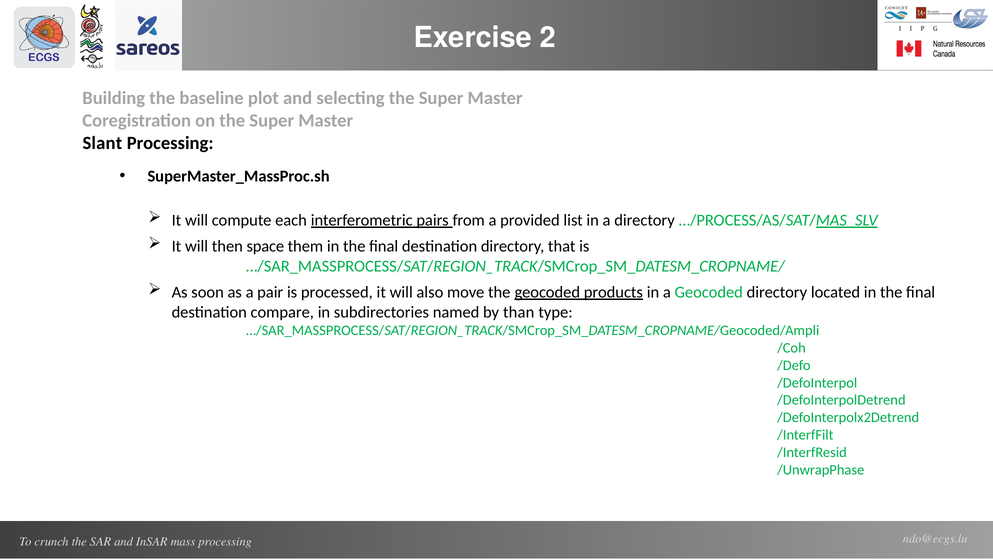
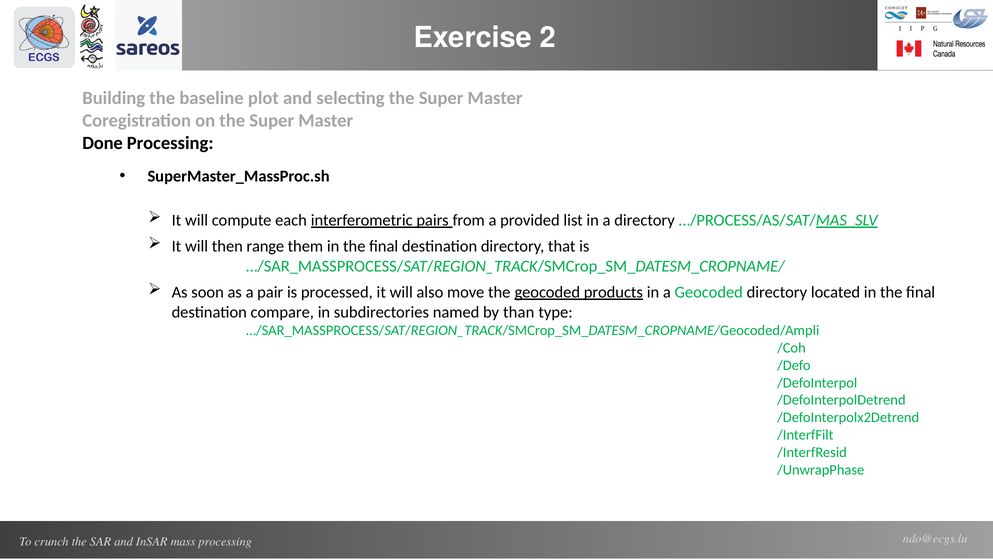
Slant: Slant -> Done (103, 143)
space: space -> range (265, 246)
